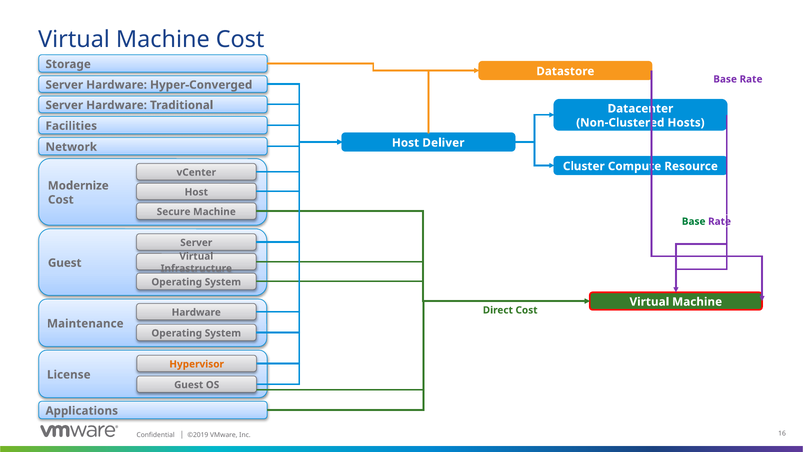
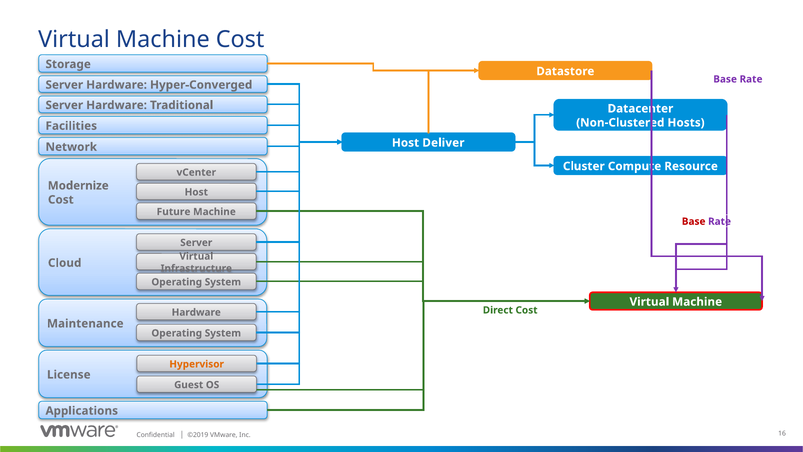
Secure: Secure -> Future (174, 212)
Base colour: green -> red (694, 221)
Guest: Guest -> Cloud (65, 263)
